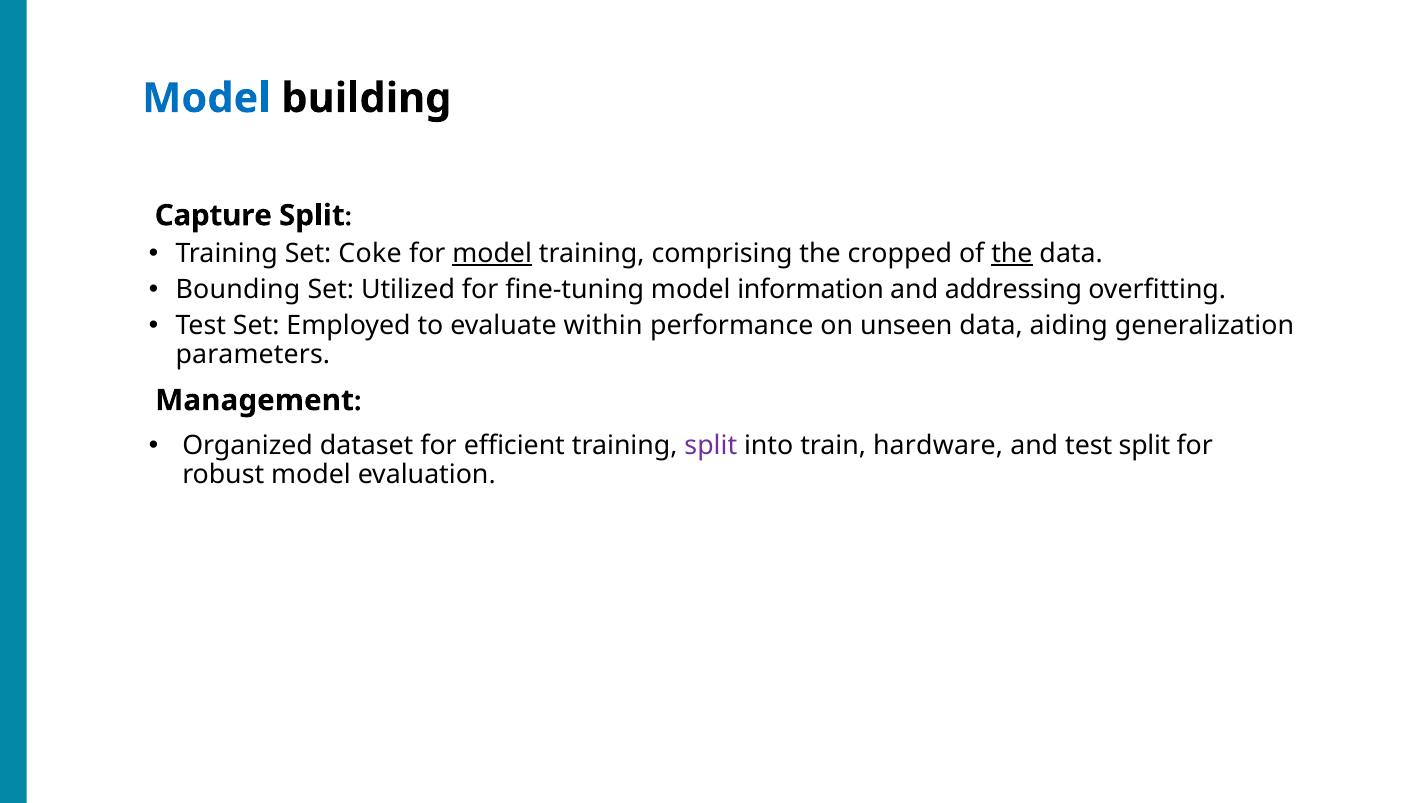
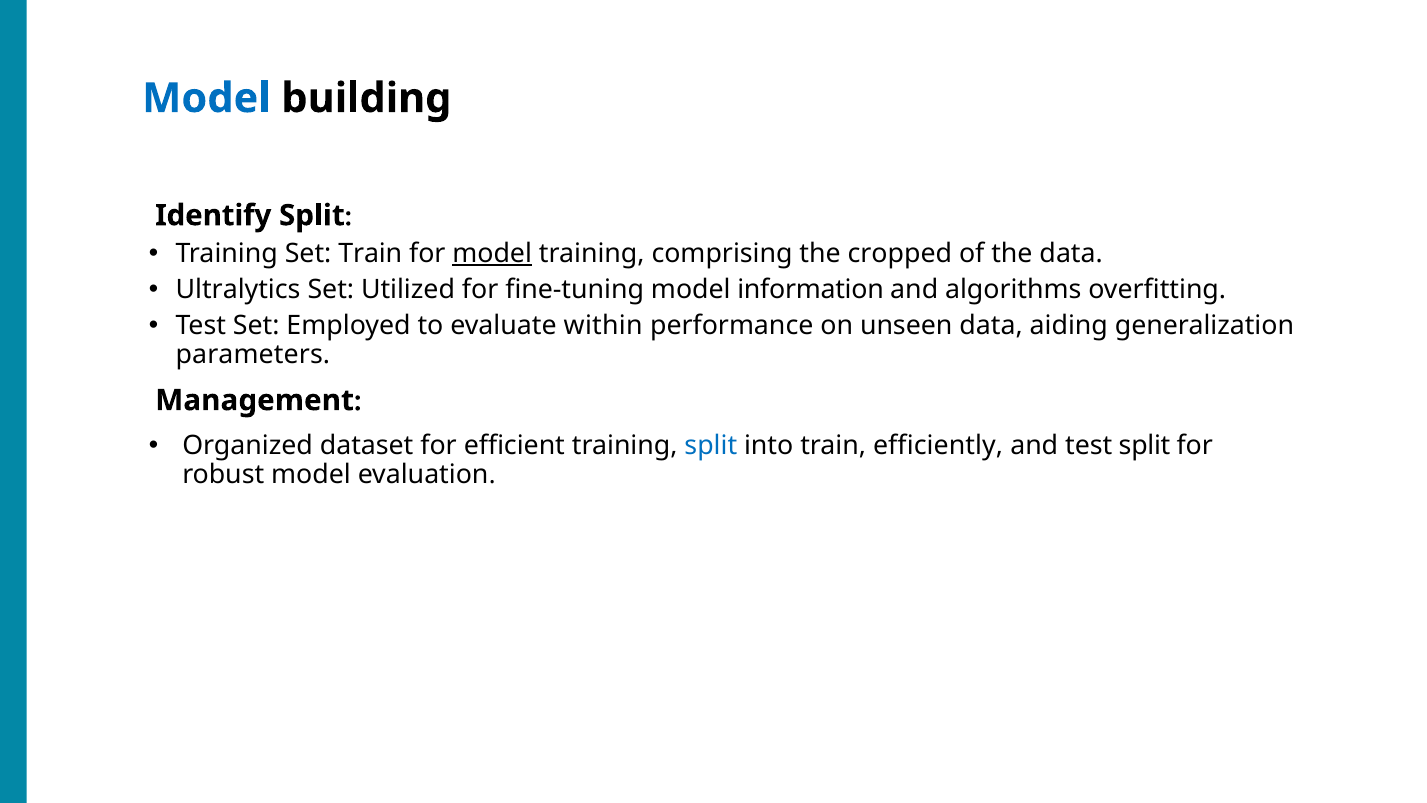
Capture: Capture -> Identify (213, 215)
Set Coke: Coke -> Train (370, 253)
the underline: present -> none (1012, 253)
Bounding: Bounding -> Ultralytics (238, 290)
addressing: addressing -> algorithms (1013, 290)
split colour: purple -> blue (711, 446)
hardware: hardware -> efficiently (938, 446)
